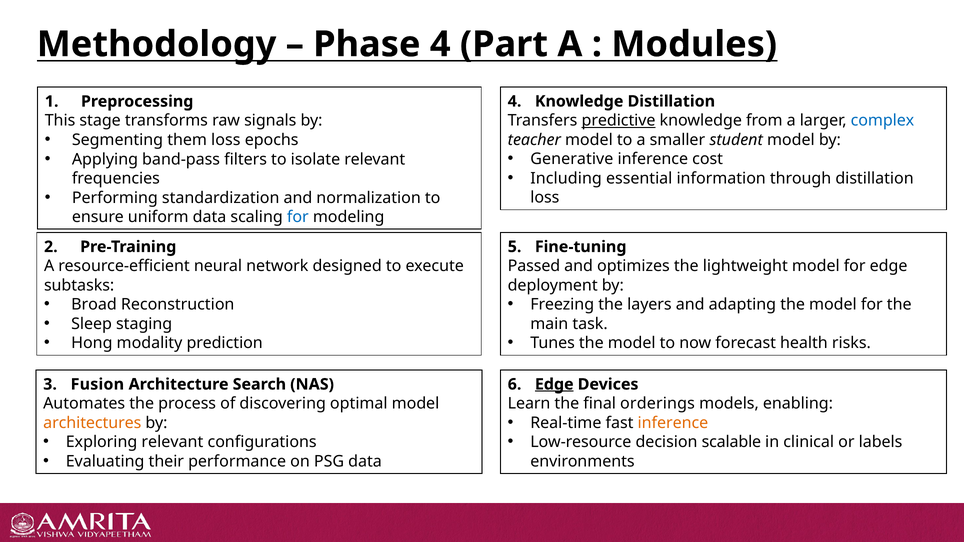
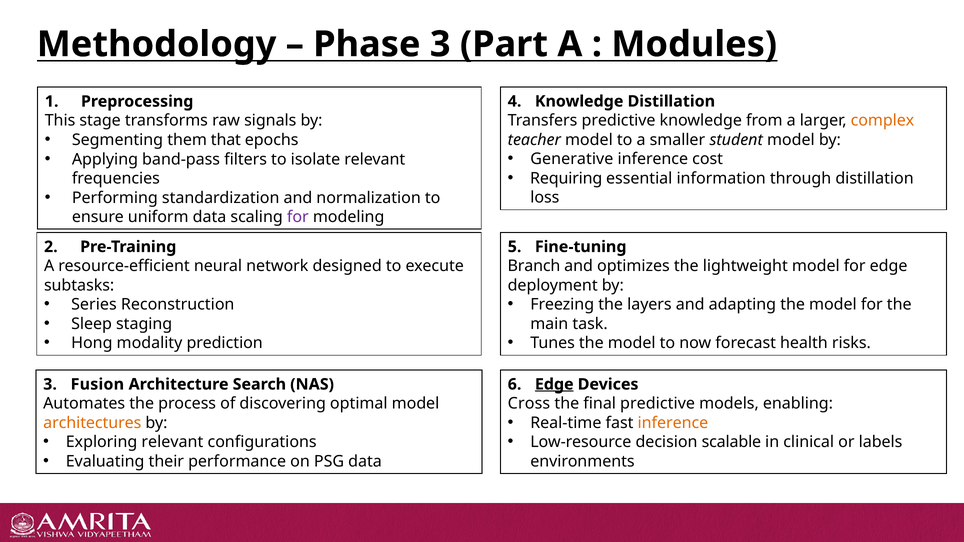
Phase 4: 4 -> 3 (440, 44)
predictive underline: present -> none (619, 121)
complex colour: blue -> orange (882, 121)
them loss: loss -> that (226, 140)
Including: Including -> Requiring (566, 178)
for colour: blue -> purple (298, 217)
Passed: Passed -> Branch (534, 266)
Broad: Broad -> Series (94, 305)
Learn: Learn -> Cross (529, 404)
final orderings: orderings -> predictive (658, 404)
